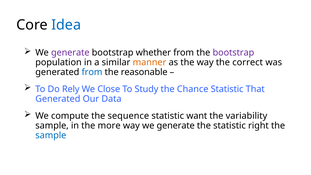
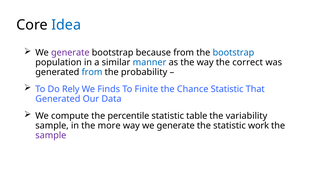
whether: whether -> because (153, 53)
bootstrap colour: purple -> blue (233, 53)
manner colour: orange -> blue (150, 62)
reasonable: reasonable -> probability (144, 72)
Close: Close -> Finds (109, 89)
Study: Study -> Finite (146, 89)
sequence: sequence -> percentile (128, 116)
want: want -> table (197, 116)
right: right -> work (259, 125)
sample colour: blue -> purple (51, 135)
